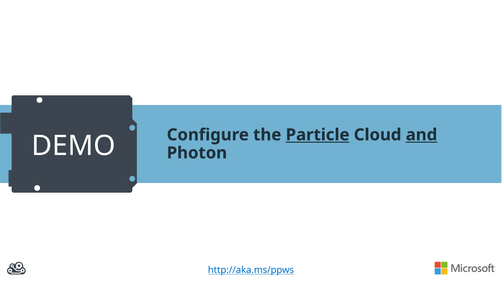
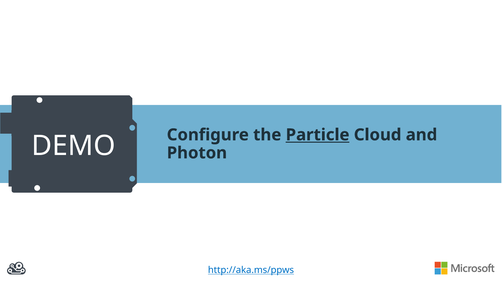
and underline: present -> none (422, 135)
